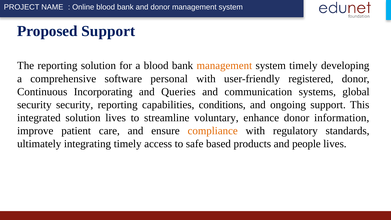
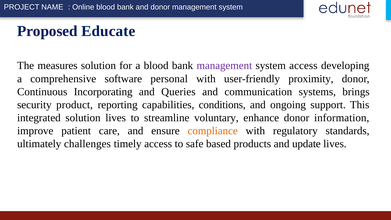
Proposed Support: Support -> Educate (108, 31)
The reporting: reporting -> measures (58, 66)
management colour: orange -> purple (224, 66)
system timely: timely -> access (303, 66)
registered: registered -> proximity (311, 79)
global: global -> brings (356, 92)
security security: security -> product (75, 105)
integrating: integrating -> challenges (87, 144)
people: people -> update (306, 144)
